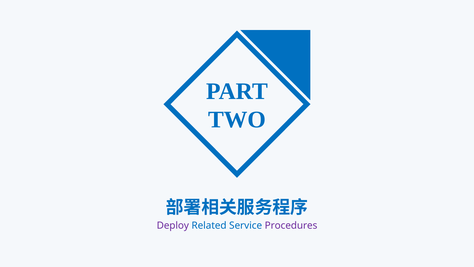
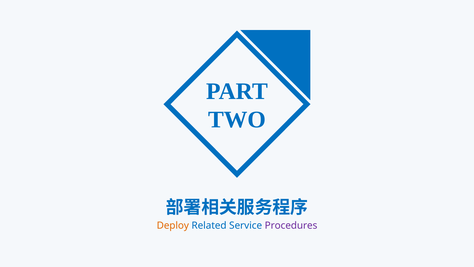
Deploy colour: purple -> orange (173, 225)
